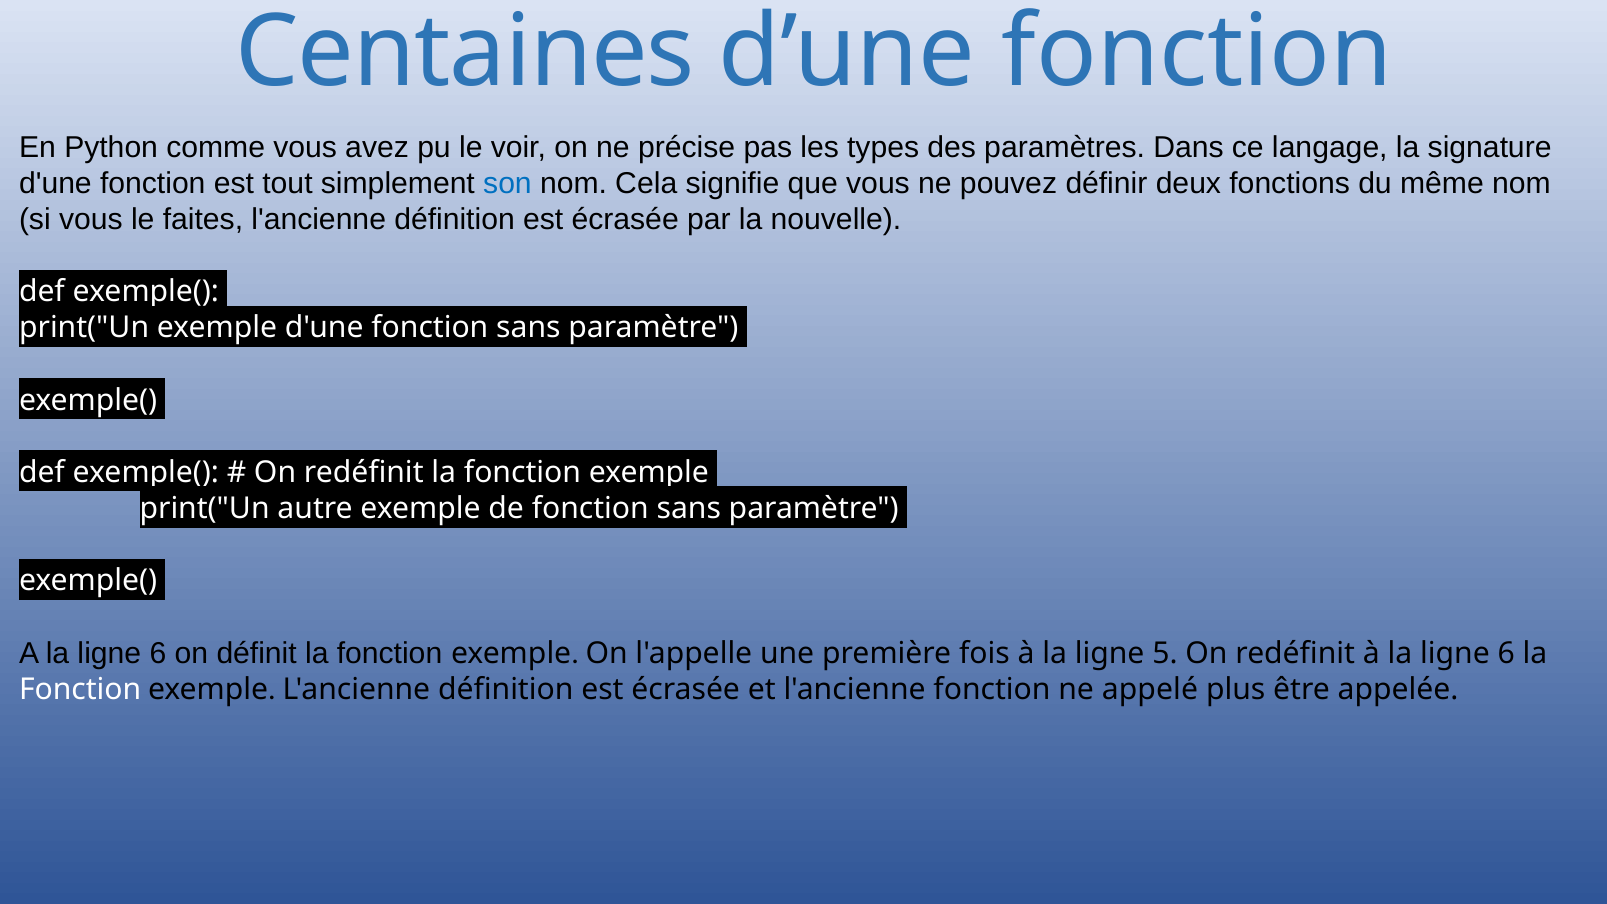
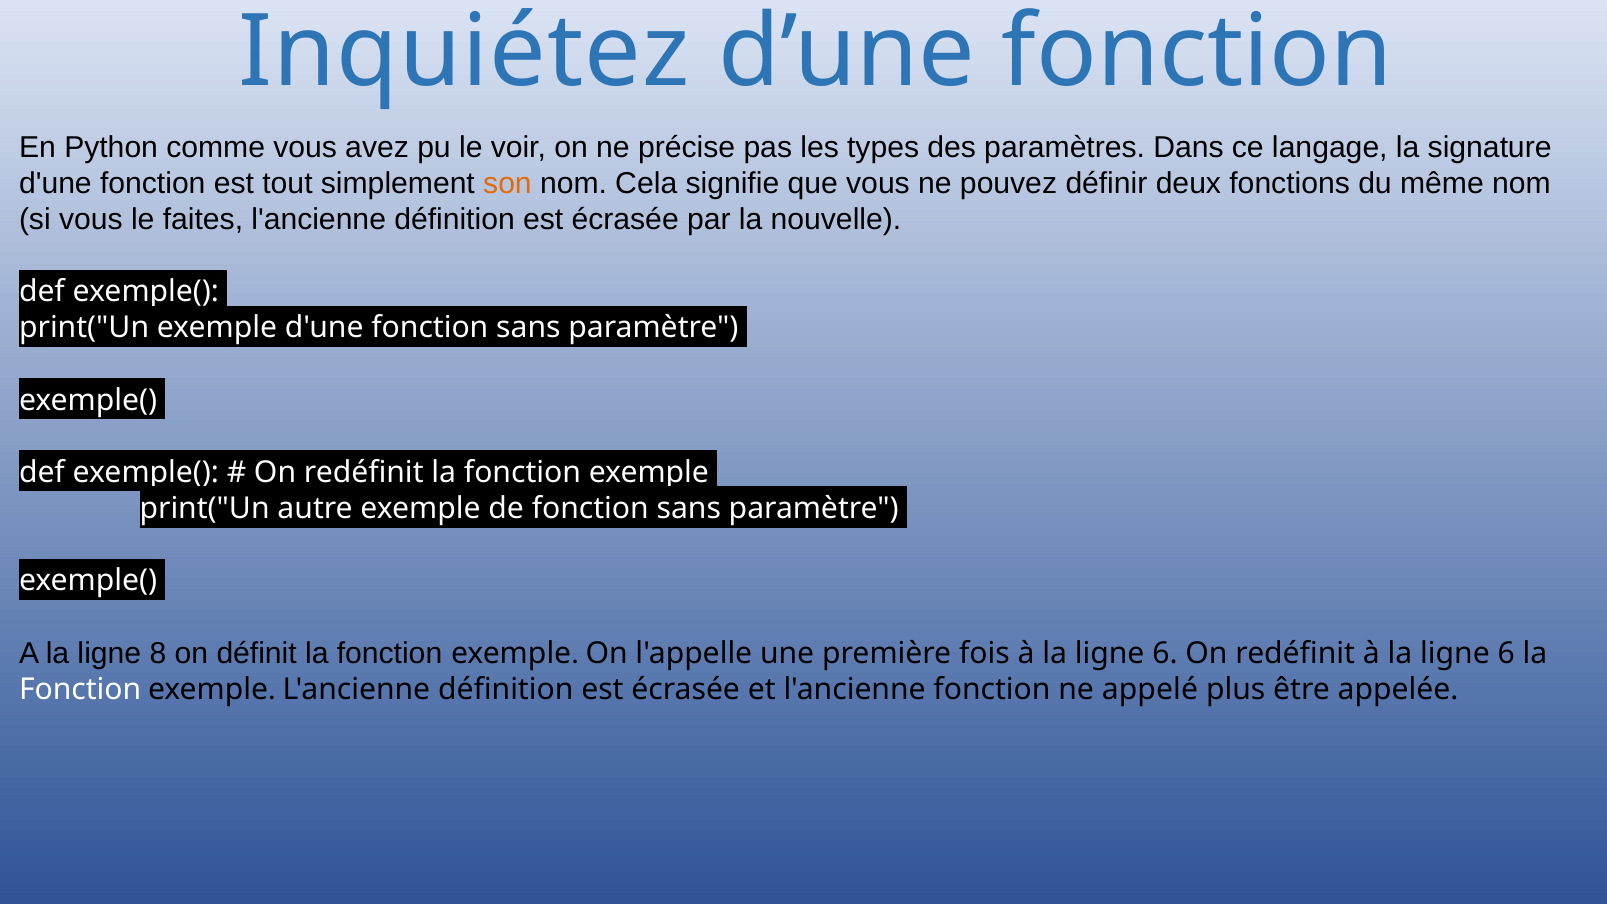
Centaines: Centaines -> Inquiétez (464, 52)
son colour: blue -> orange (507, 183)
A la ligne 6: 6 -> 8 (158, 653)
5: 5 -> 6 (1165, 653)
